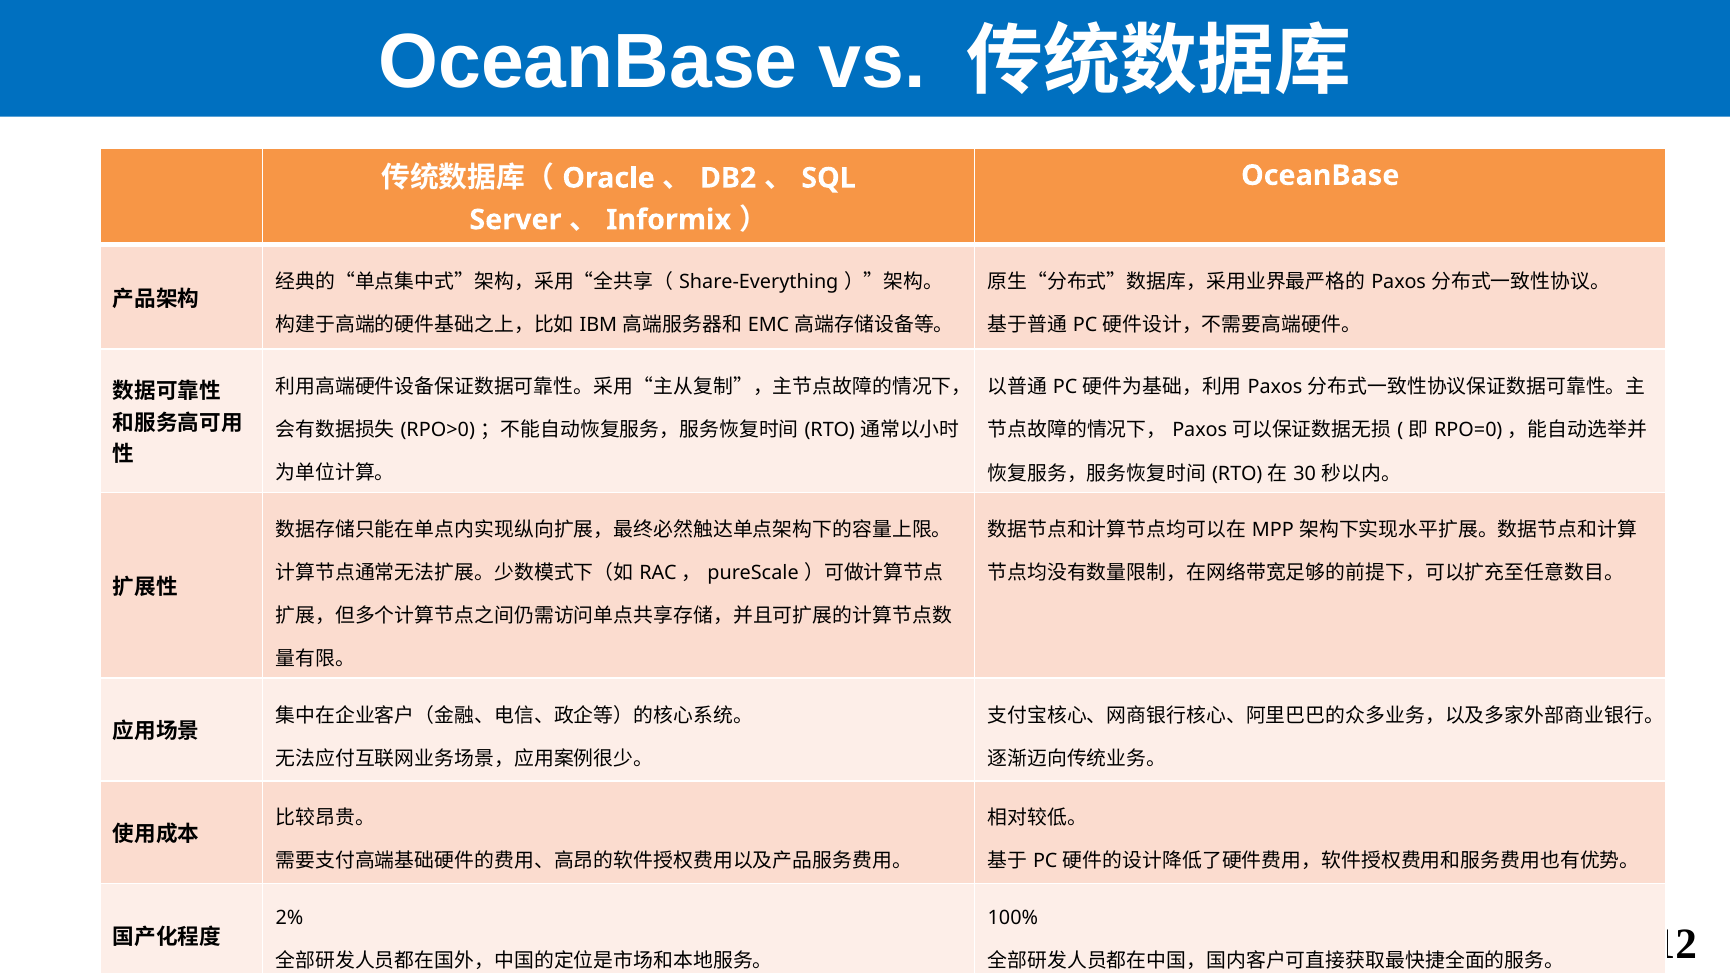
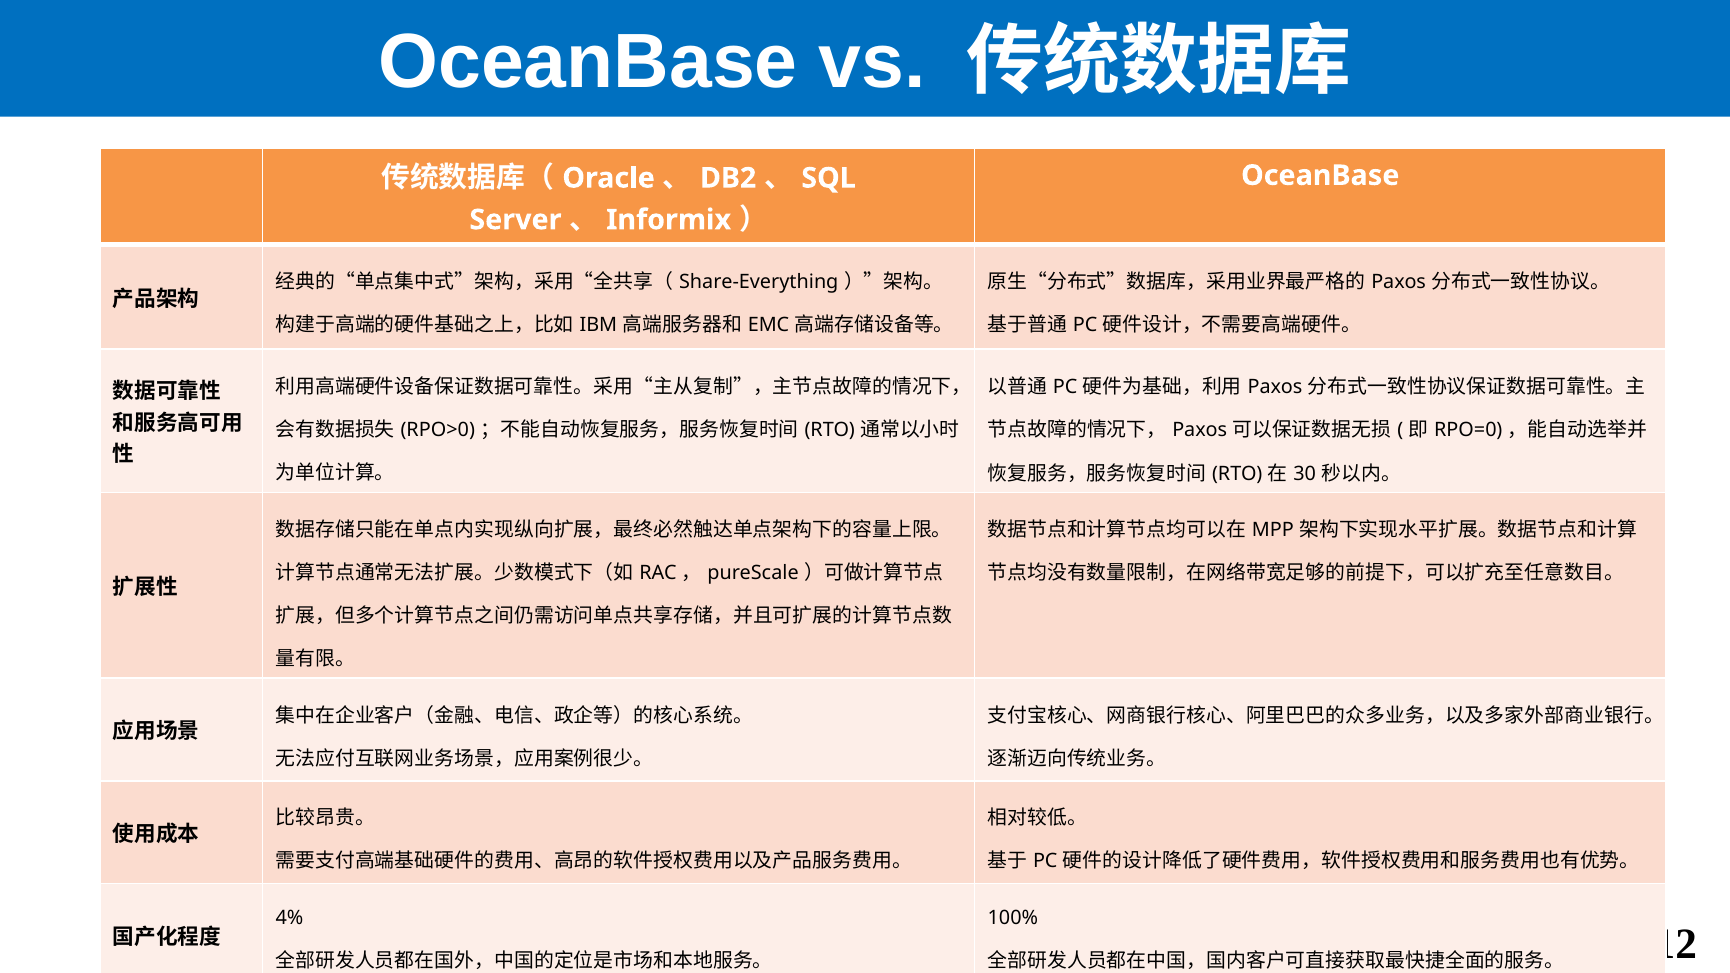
2%: 2% -> 4% (289, 918)
